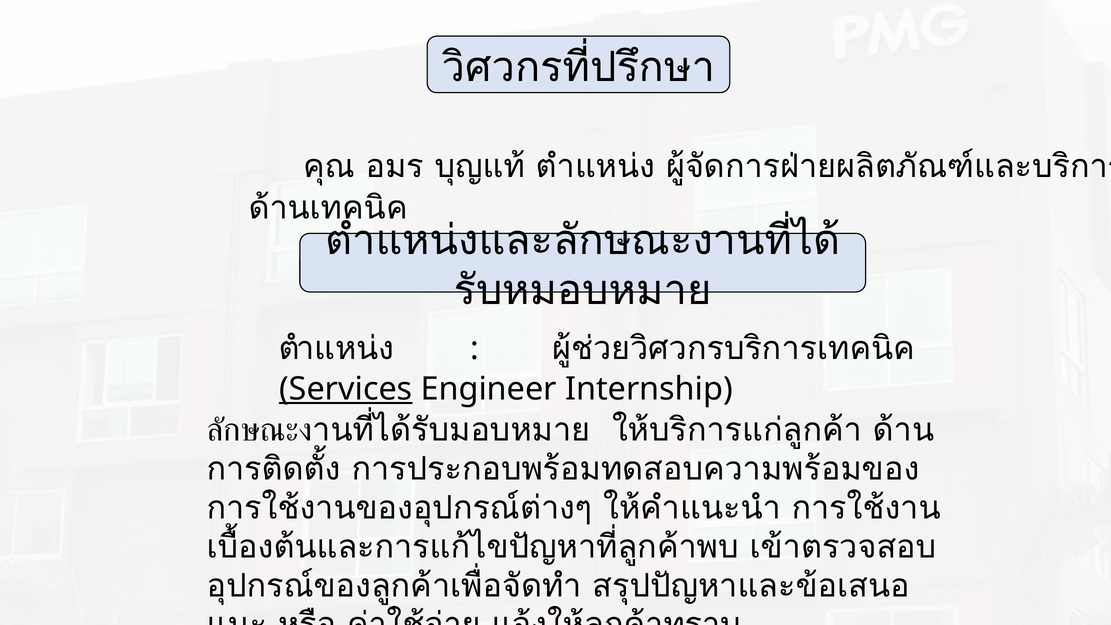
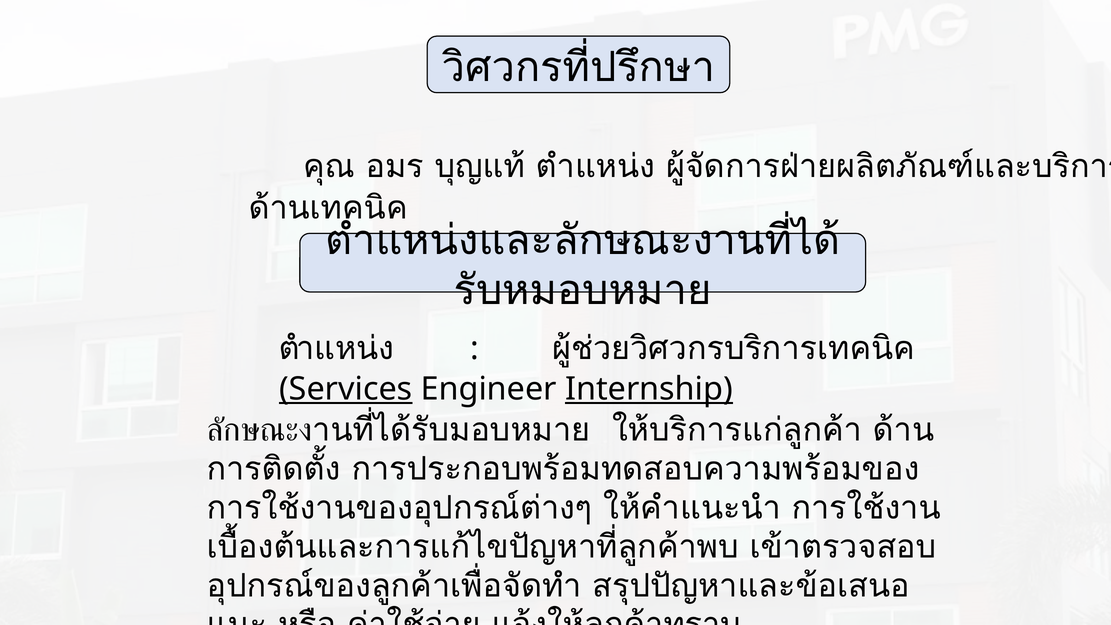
Internship underline: none -> present (649, 389)
